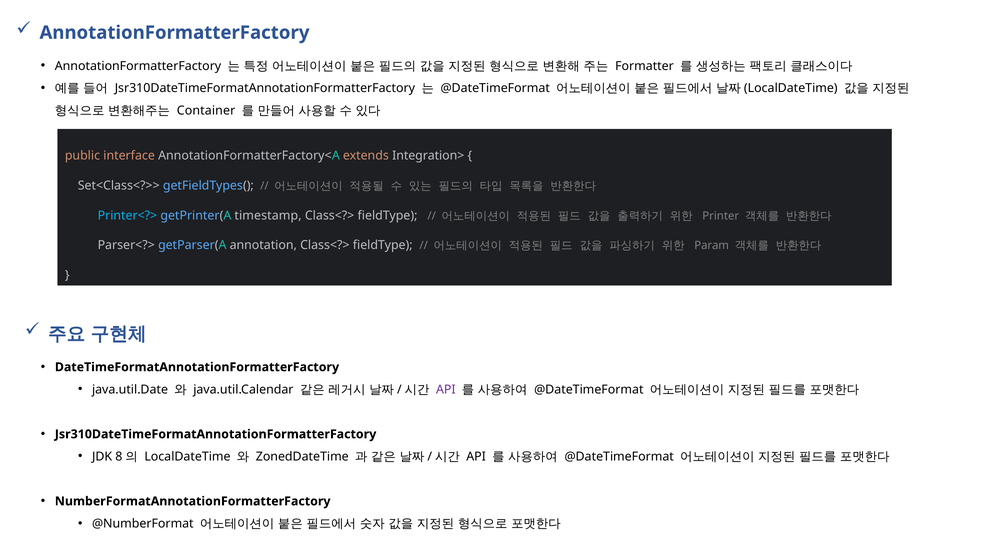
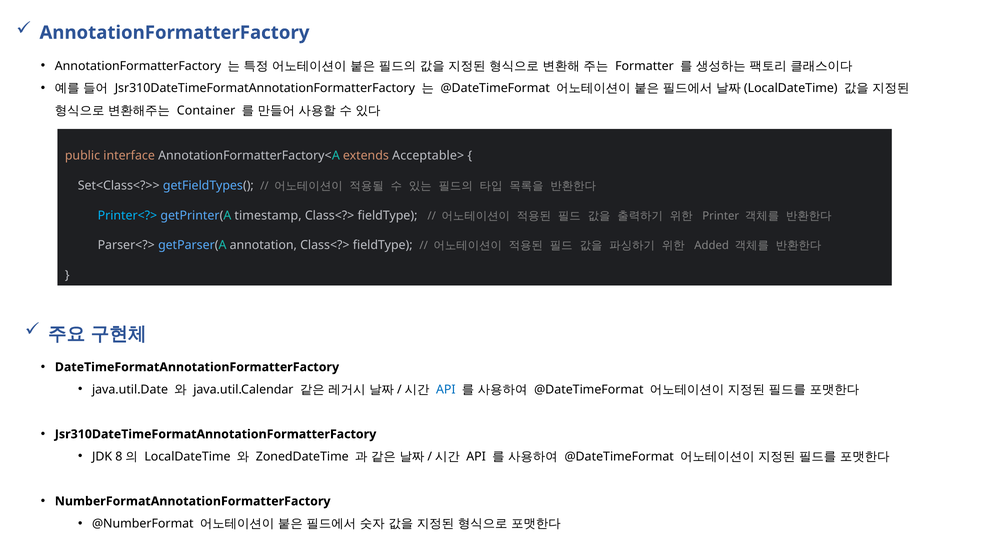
Integration>: Integration> -> Acceptable> (428, 156)
Param: Param -> Added (712, 245)
API colour: purple -> blue (446, 389)
